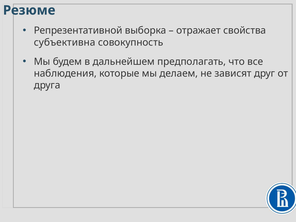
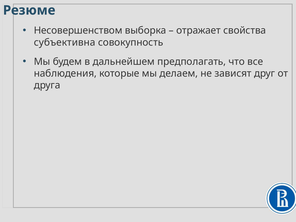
Репрезентативной: Репрезентативной -> Несовершенством (78, 31)
